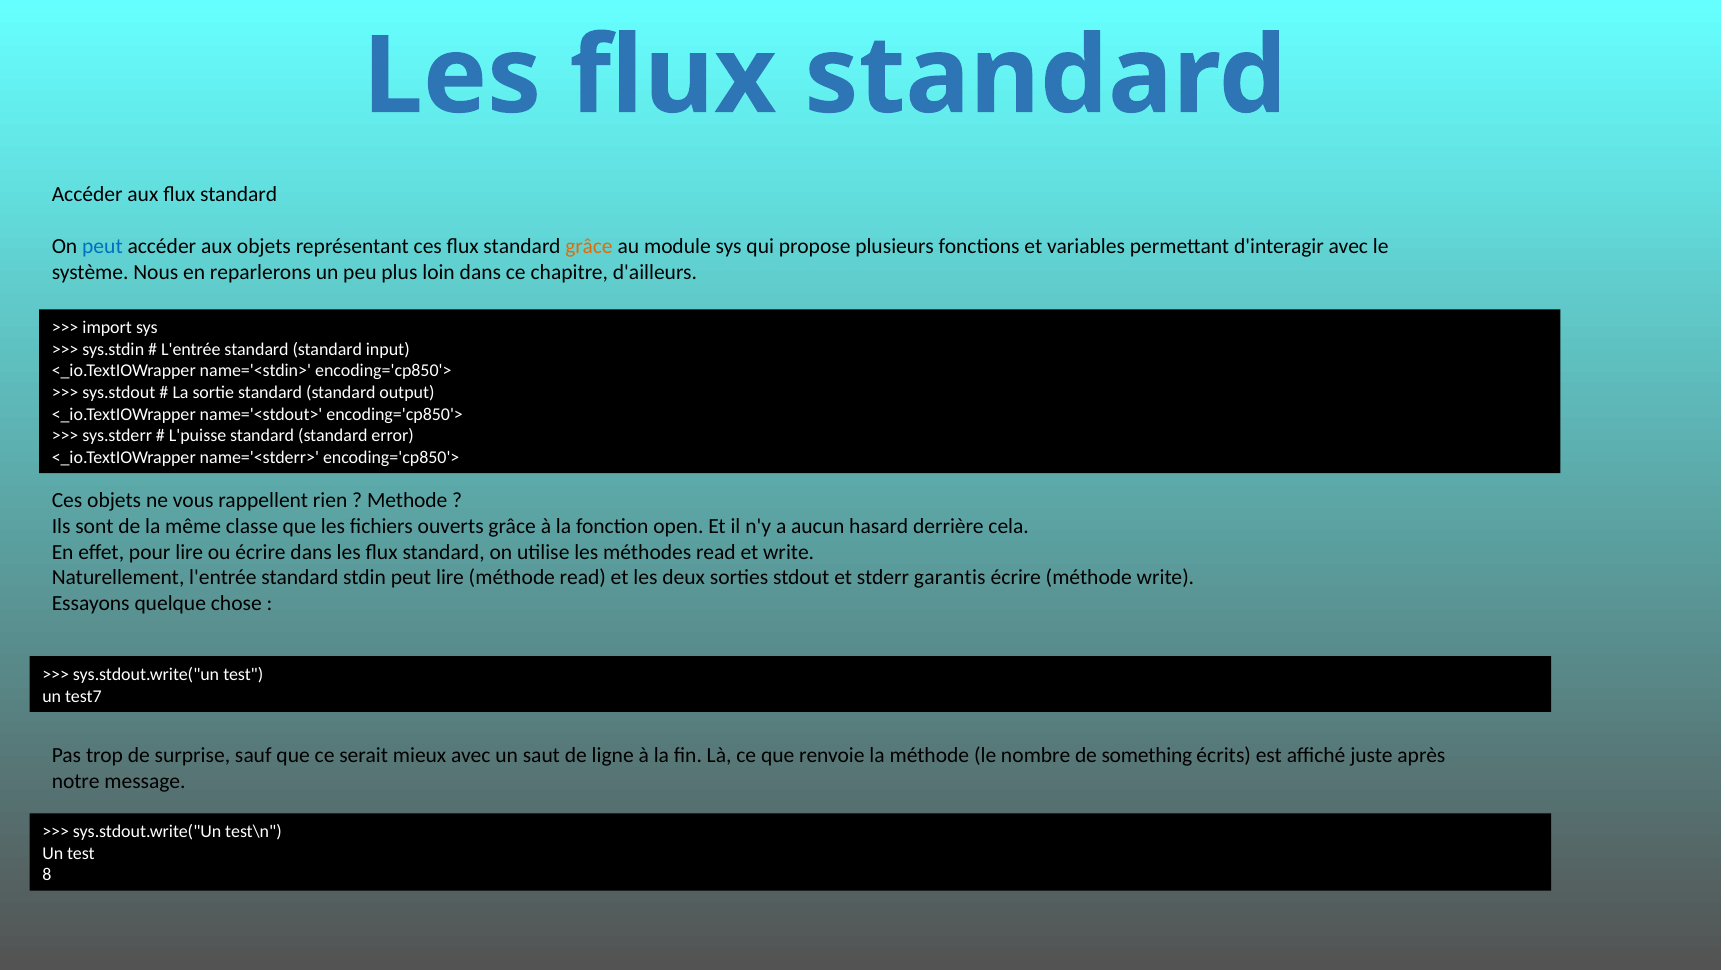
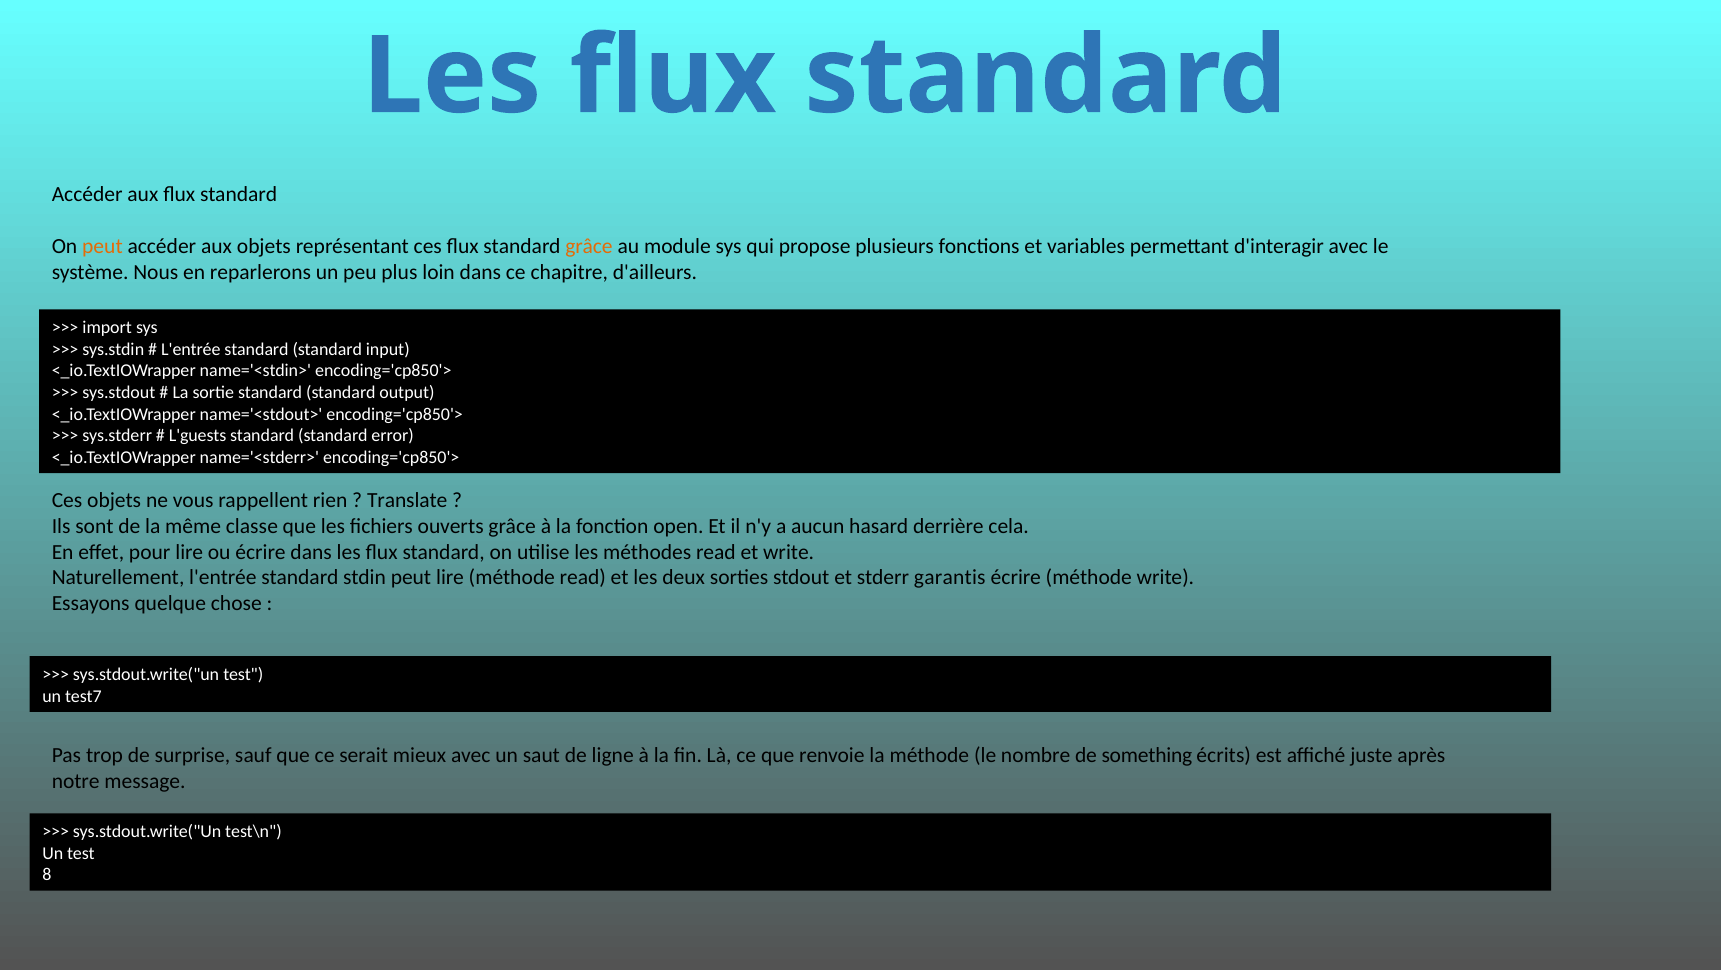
peut colour: blue -> orange (102, 247)
L'puisse: L'puisse -> L'guests (198, 436)
Methode: Methode -> Translate (407, 500)
